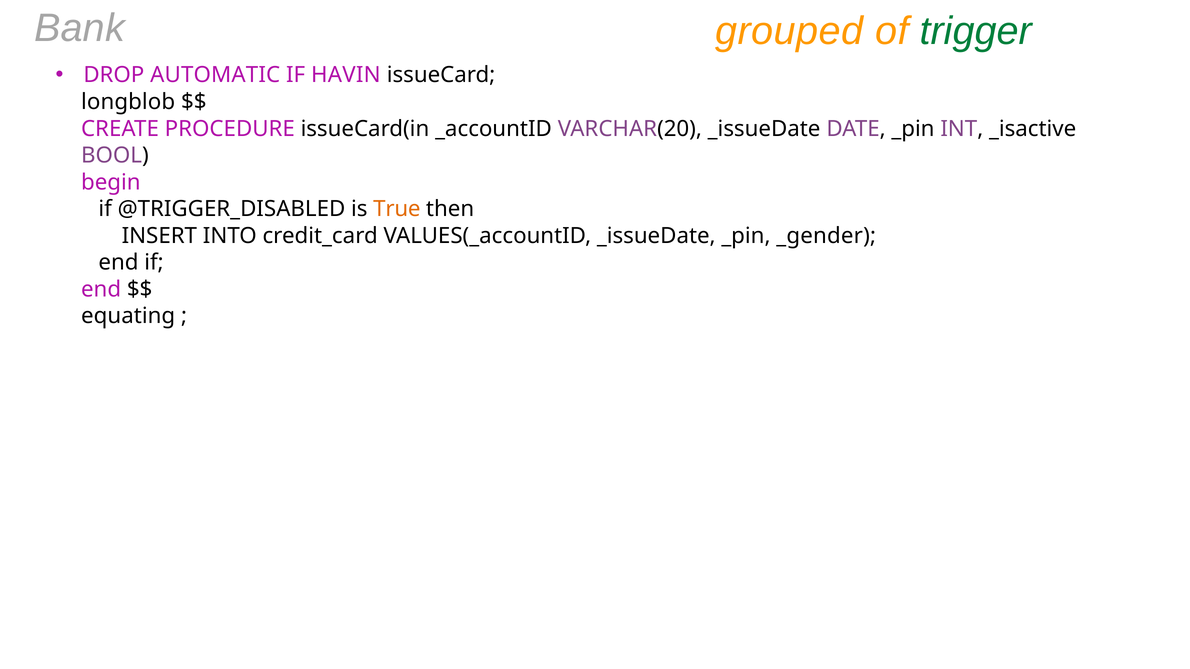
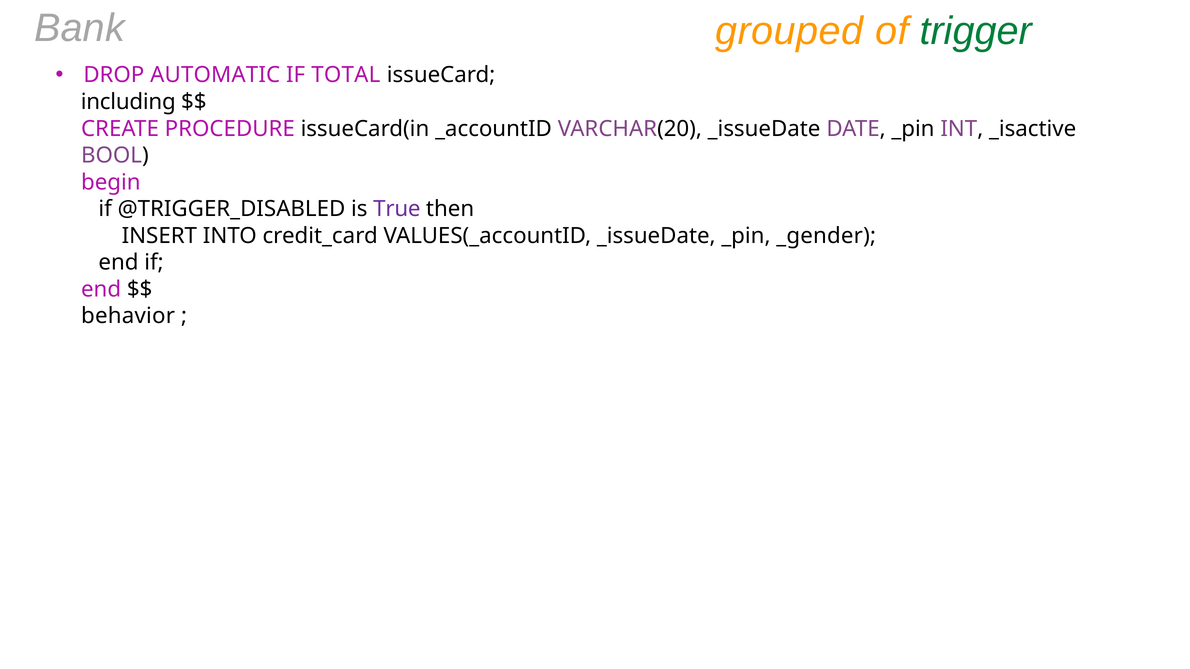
HAVIN: HAVIN -> TOTAL (346, 75)
longblob: longblob -> including (128, 102)
True colour: orange -> purple (397, 209)
equating: equating -> behavior (128, 316)
